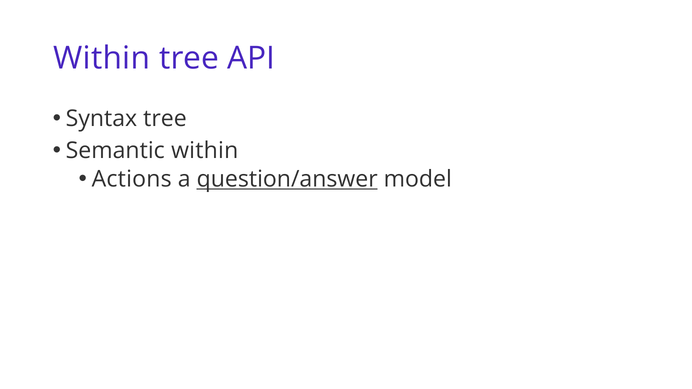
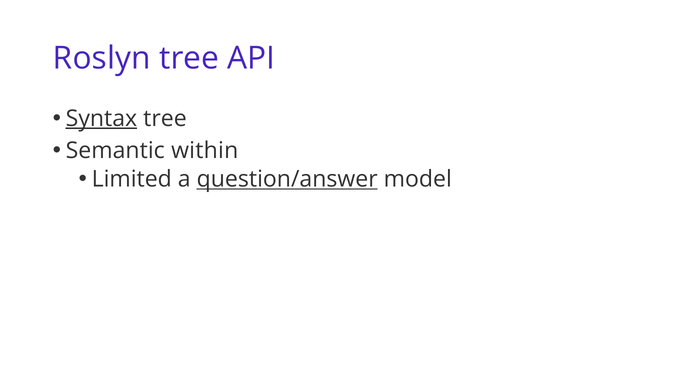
Within: Within -> Roslyn (102, 58)
Syntax underline: none -> present (101, 119)
Actions: Actions -> Limited (132, 179)
